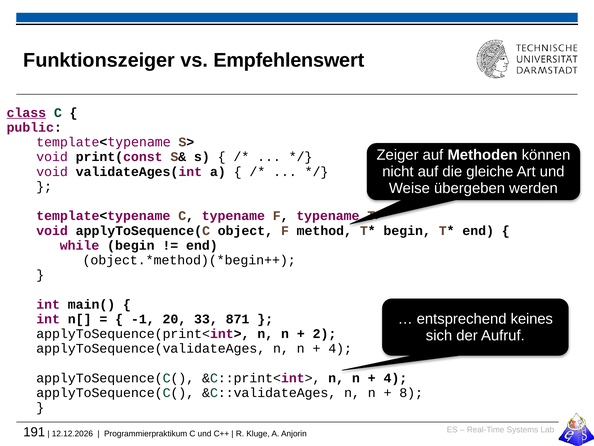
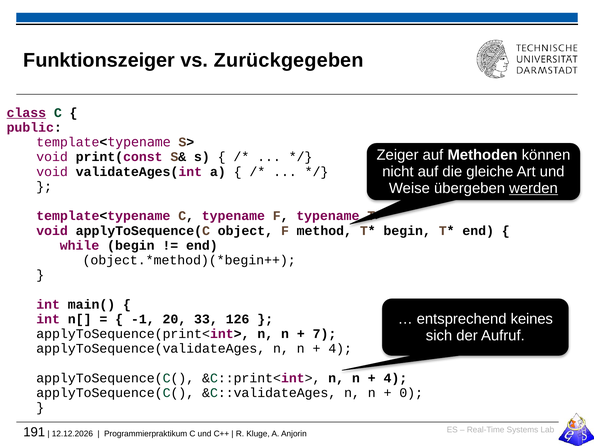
Empfehlenswert: Empfehlenswert -> Zurückgegeben (289, 60)
werden underline: none -> present (533, 188)
871: 871 -> 126 (238, 319)
2: 2 -> 7 (324, 334)
8: 8 -> 0 (411, 392)
